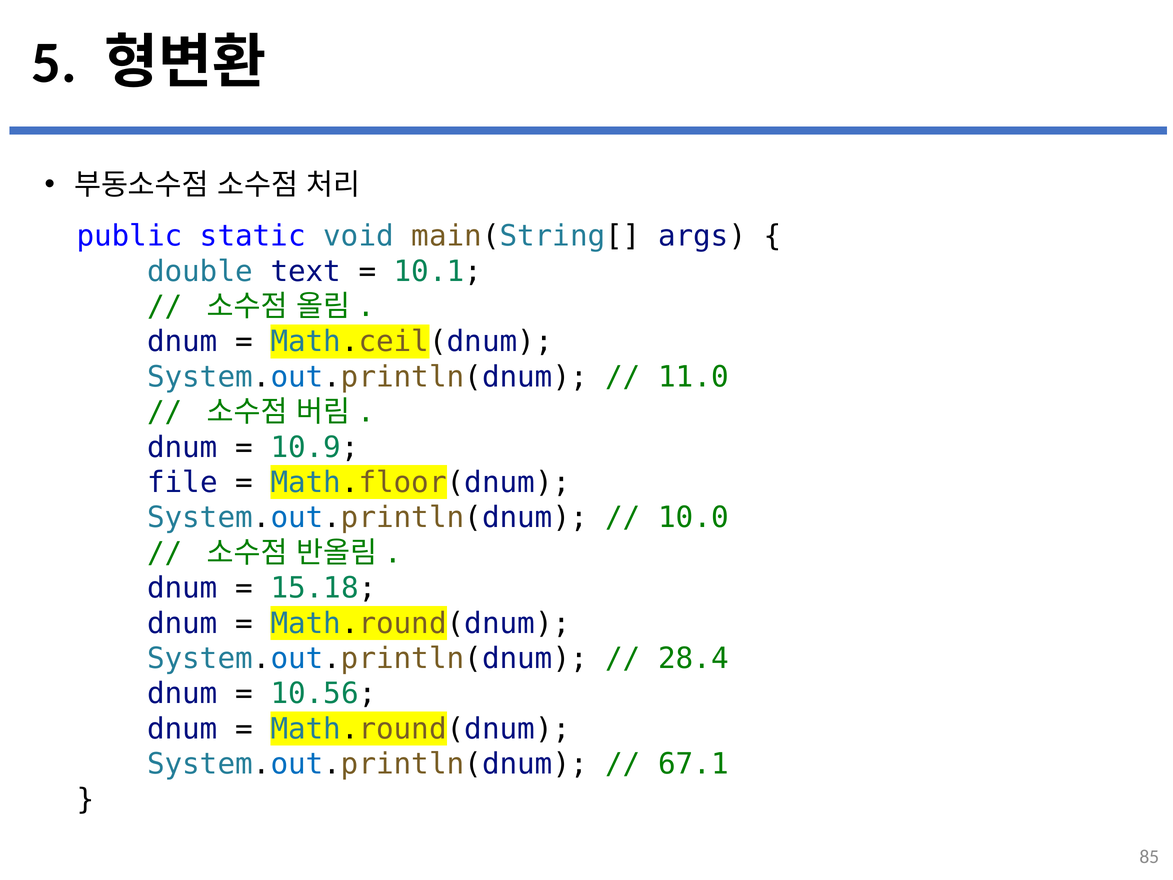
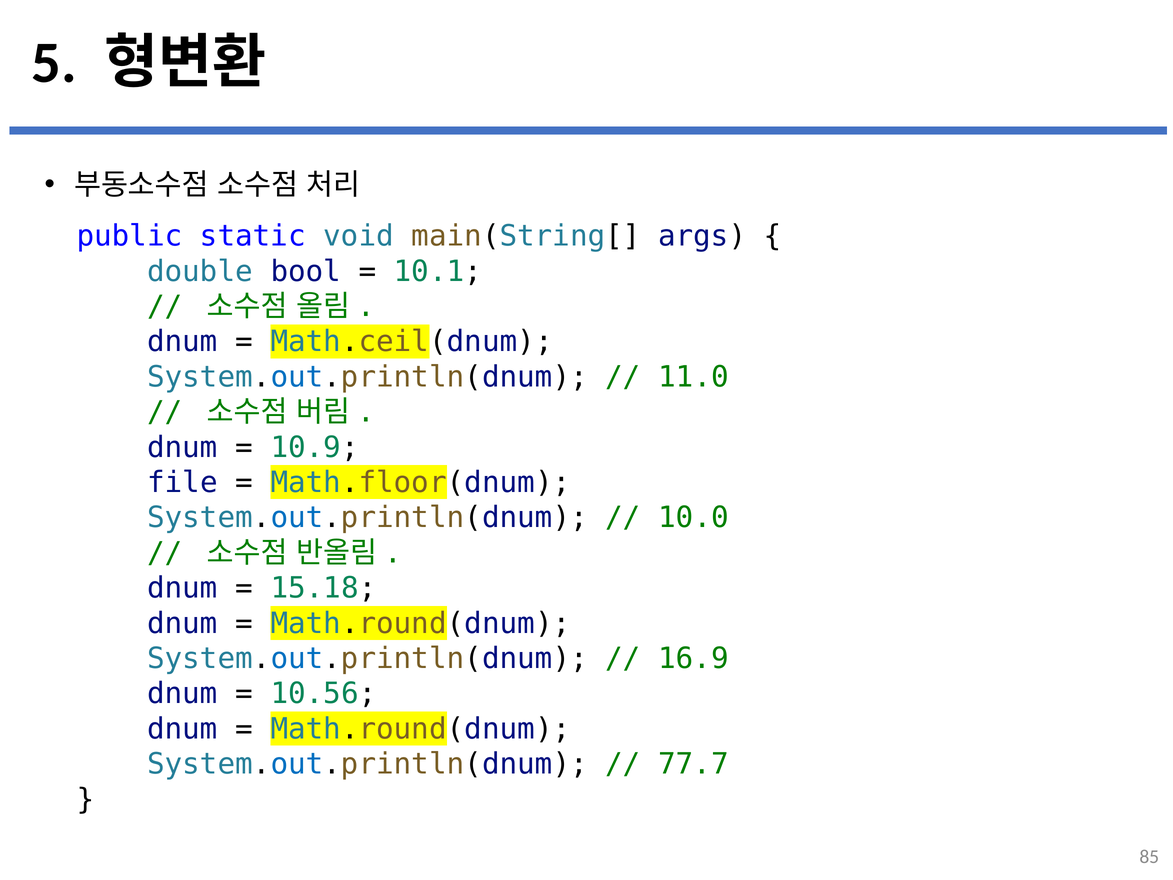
text: text -> bool (306, 271)
28.4: 28.4 -> 16.9 (693, 658)
67.1: 67.1 -> 77.7 (693, 764)
